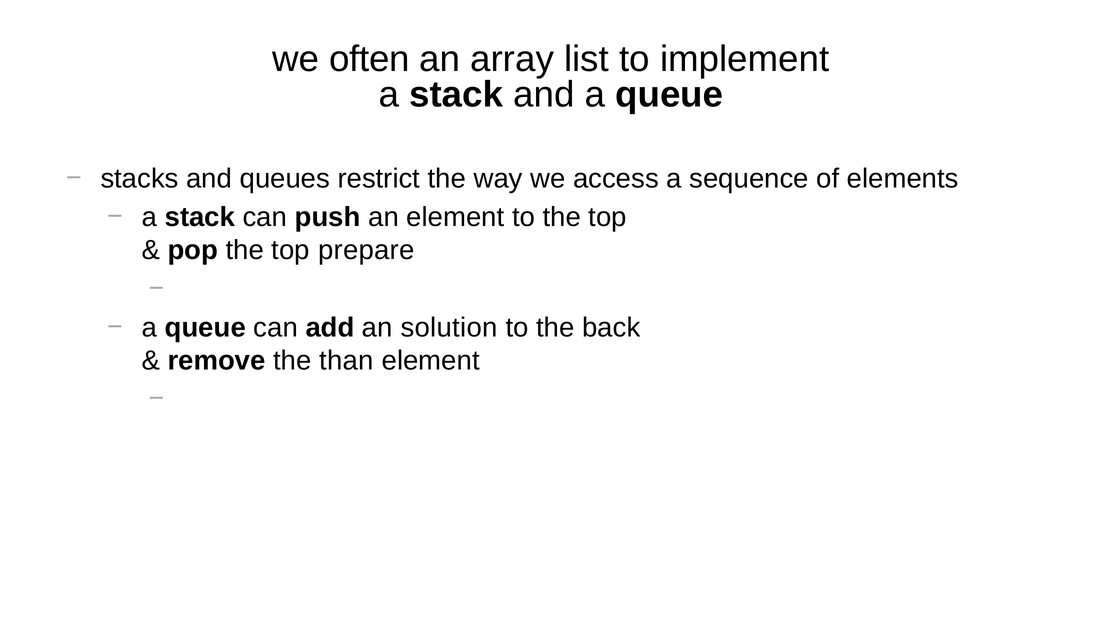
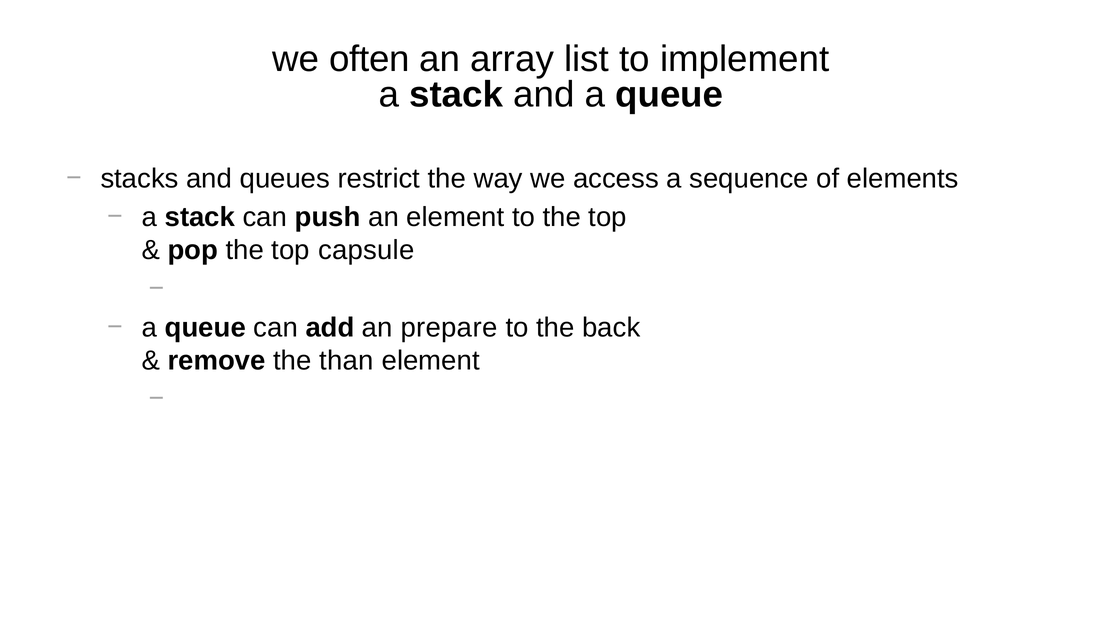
prepare: prepare -> capsule (366, 250)
solution: solution -> prepare (449, 327)
